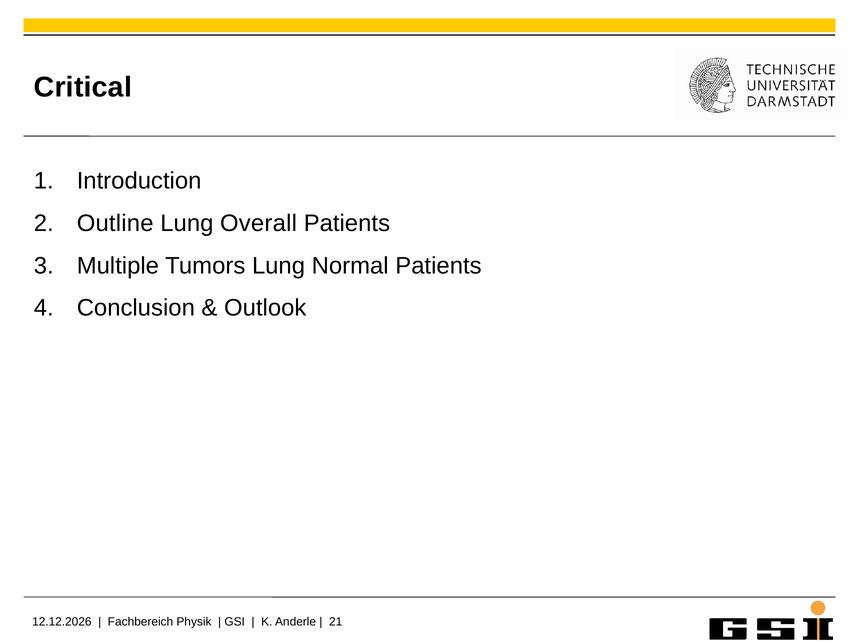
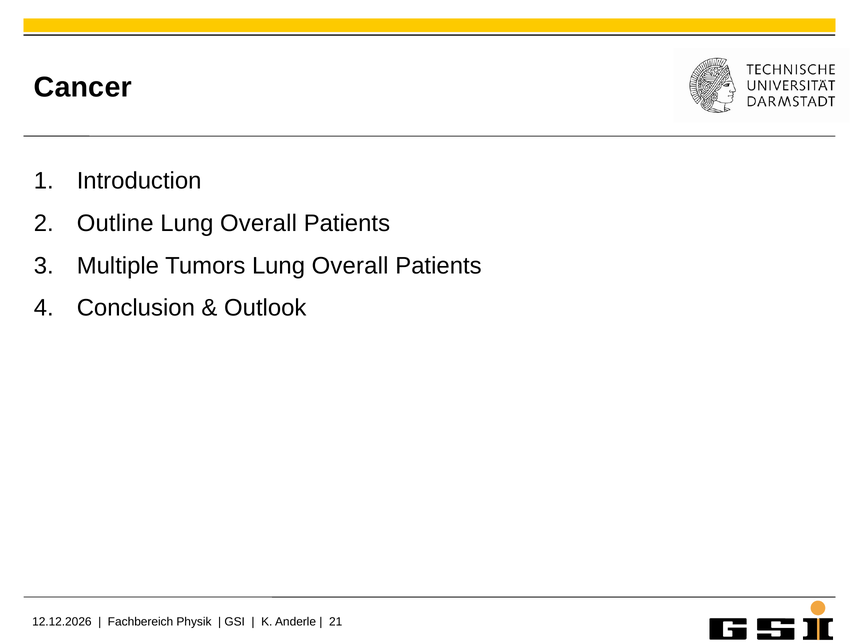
Critical: Critical -> Cancer (83, 87)
Tumors Lung Normal: Normal -> Overall (350, 266)
